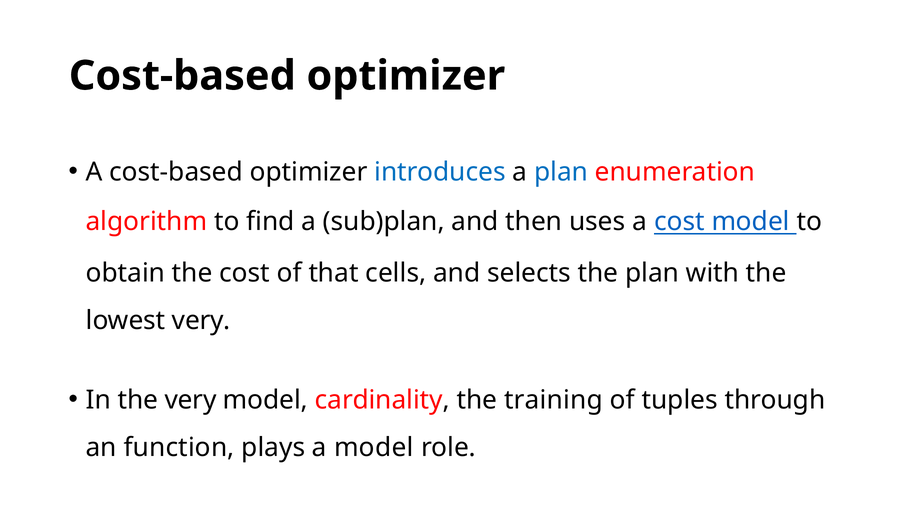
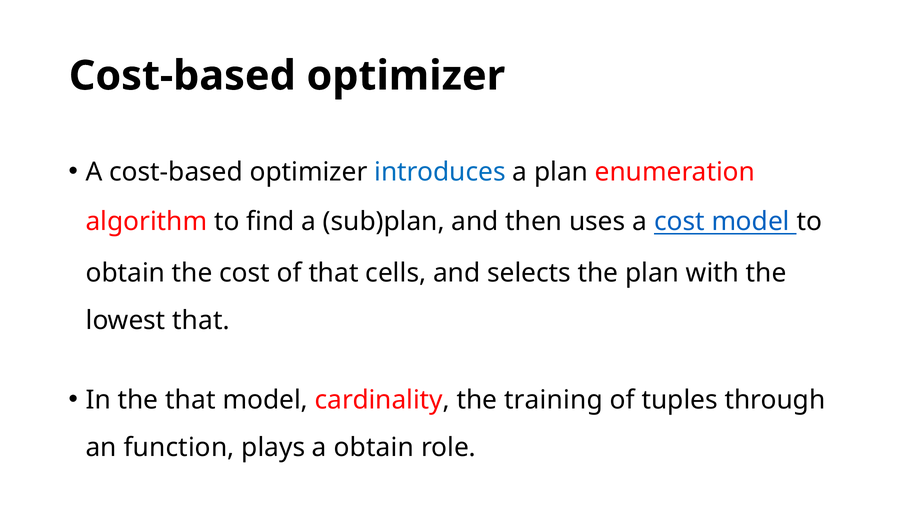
plan colour: blue -> black (561, 172)
lowest very: very -> that (201, 321)
the very: very -> that (190, 400)
a model: model -> obtain (374, 447)
